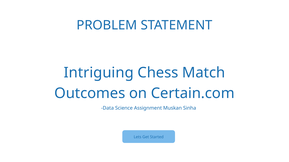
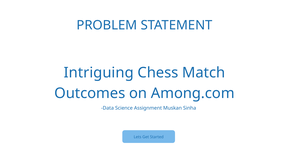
Certain.com: Certain.com -> Among.com (193, 94)
